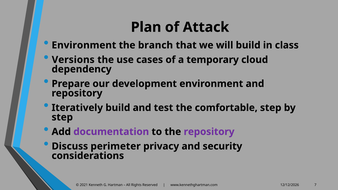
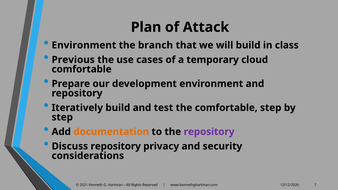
Versions: Versions -> Previous (73, 60)
dependency: dependency -> comfortable (82, 69)
documentation colour: purple -> orange (111, 132)
Discuss perimeter: perimeter -> repository (116, 146)
